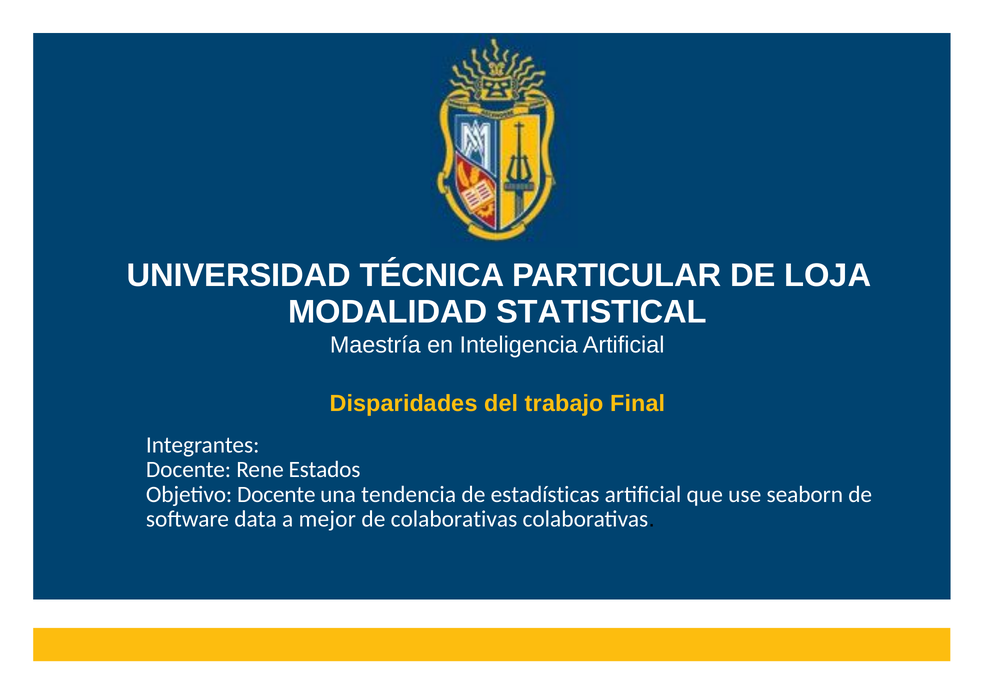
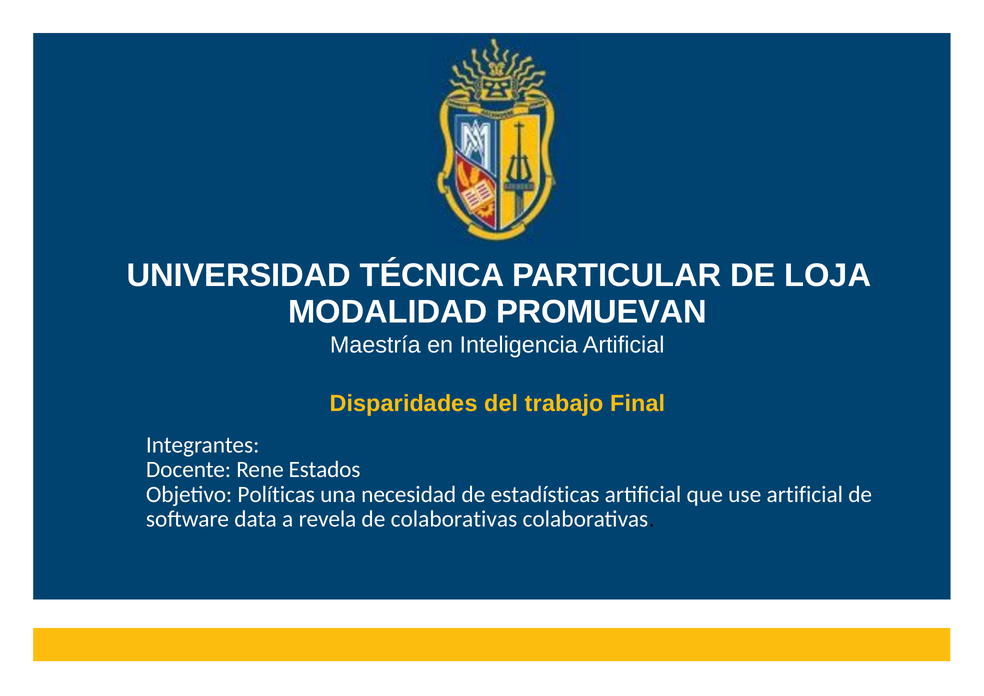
STATISTICAL: STATISTICAL -> PROMUEVAN (602, 312)
Objetivo Docente: Docente -> Políticas (276, 495)
tendencia: tendencia -> necesidad (409, 495)
use seaborn: seaborn -> artificial (805, 495)
mejor: mejor -> revela (327, 519)
